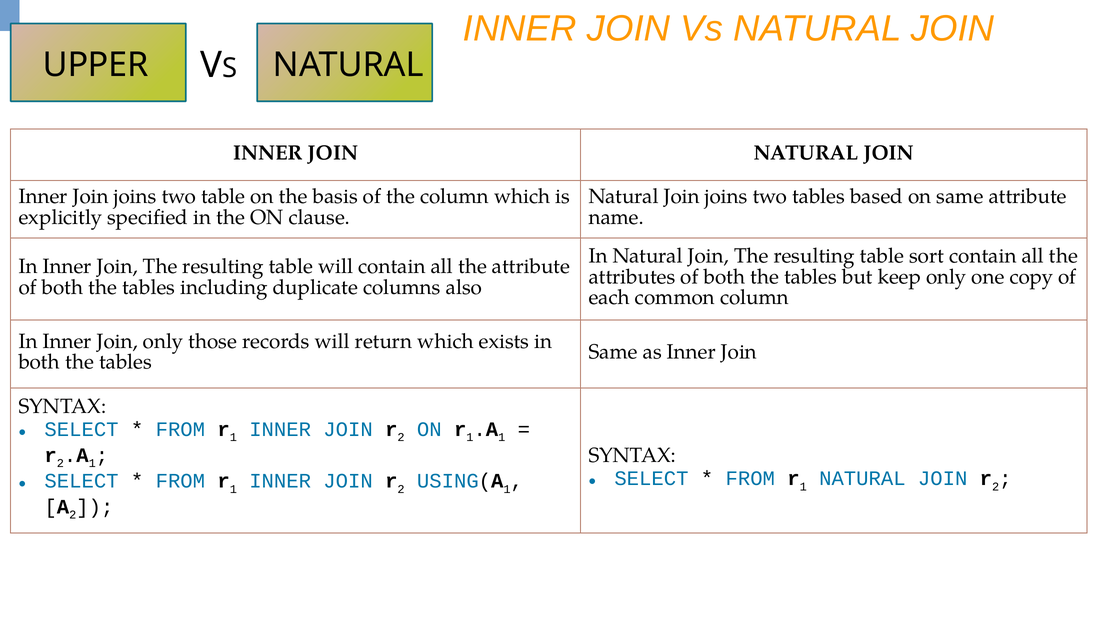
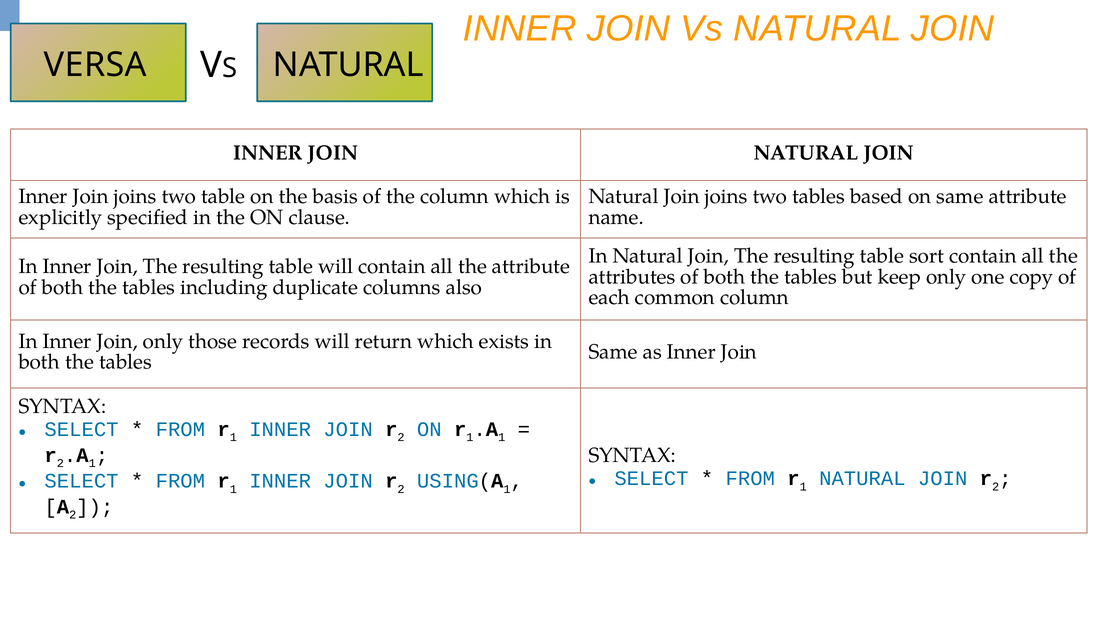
UPPER: UPPER -> VERSA (95, 65)
